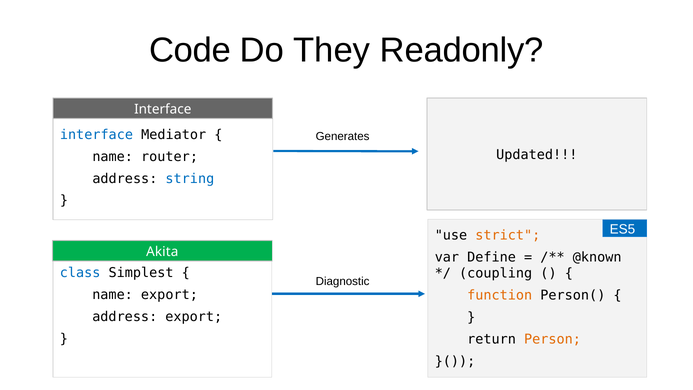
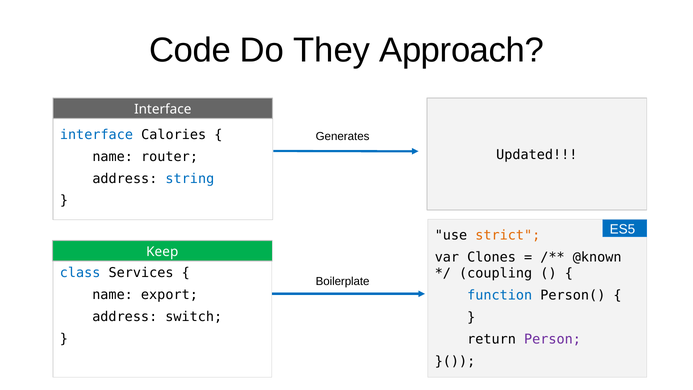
Readonly: Readonly -> Approach (462, 50)
Mediator: Mediator -> Calories (174, 135)
Akita: Akita -> Keep (162, 252)
Define: Define -> Clones (492, 257)
Simplest: Simplest -> Services (141, 273)
Diagnostic: Diagnostic -> Boilerplate (343, 281)
function colour: orange -> blue (500, 295)
address export: export -> switch (194, 317)
Person colour: orange -> purple (553, 339)
